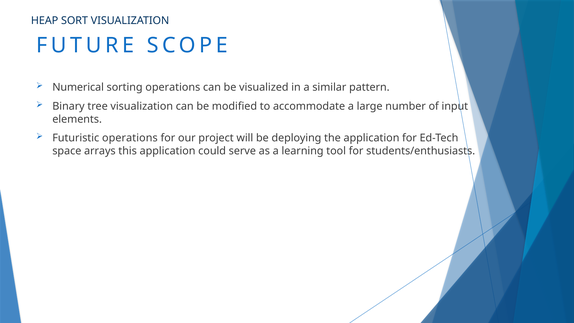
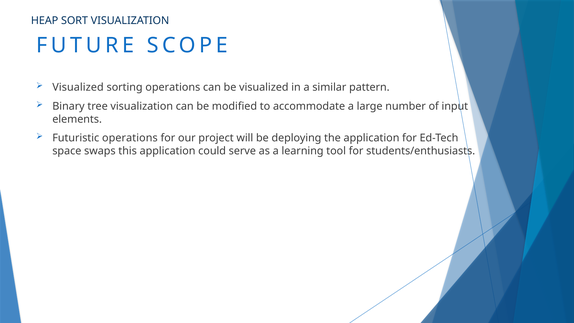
Numerical: Numerical -> Visualized (78, 87)
arrays: arrays -> swaps (100, 151)
